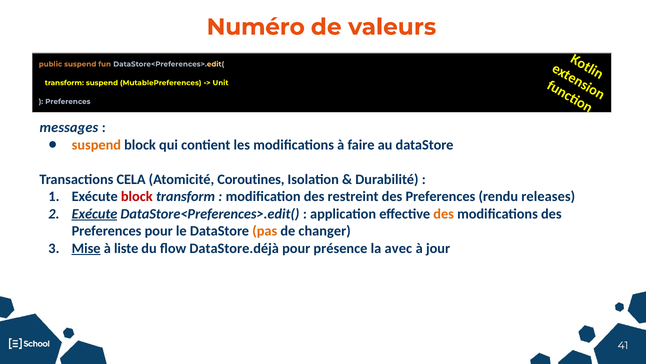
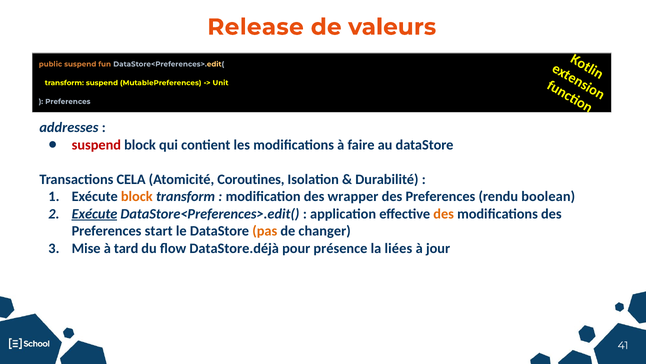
Numéro: Numéro -> Release (255, 27)
messages: messages -> addresses (69, 128)
suspend colour: orange -> red (96, 145)
block colour: red -> orange (137, 196)
restreint: restreint -> wrapper (353, 196)
releases: releases -> boolean (548, 196)
Preferences pour: pour -> start (159, 231)
Mise underline: present -> none (86, 248)
liste: liste -> tard (126, 248)
avec: avec -> liées (398, 248)
